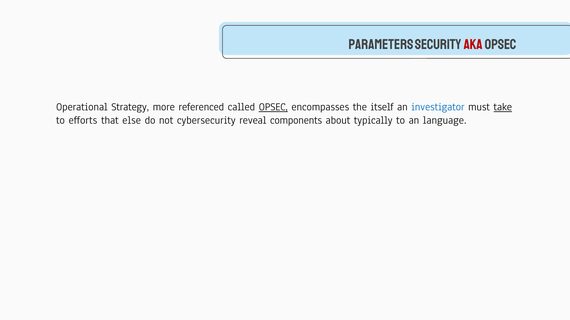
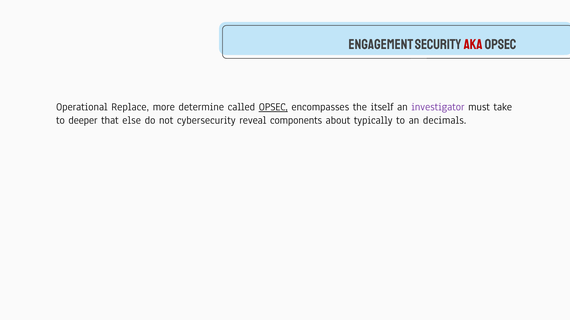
Parameters: Parameters -> Engagement (381, 44)
Strategy: Strategy -> Replace (130, 107)
referenced: referenced -> determine (201, 107)
investigator colour: blue -> purple (438, 107)
take underline: present -> none (503, 107)
efforts: efforts -> deeper (83, 120)
language: language -> decimals (445, 120)
